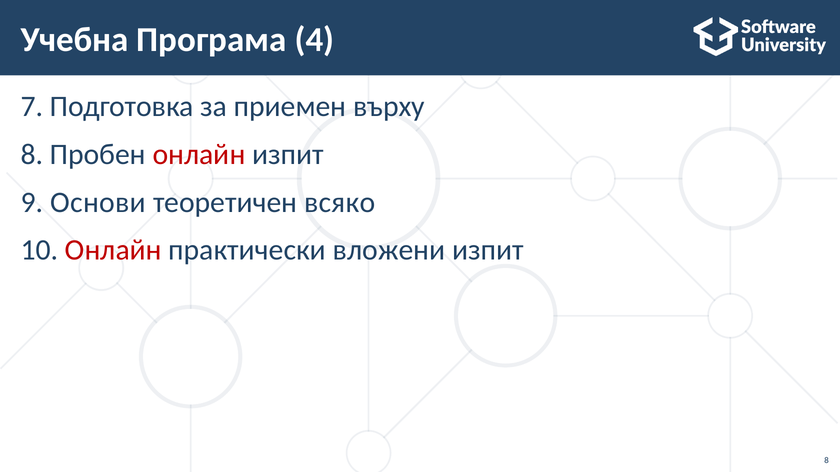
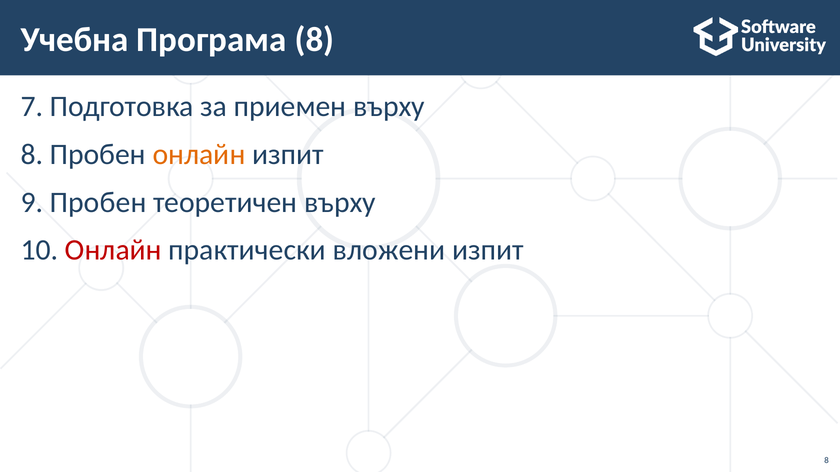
Програма 4: 4 -> 8 (314, 40)
онлайн colour: red -> orange (199, 155)
Основи: Основи -> Пробен (98, 202)
теоретичен всяко: всяко -> върху (340, 202)
